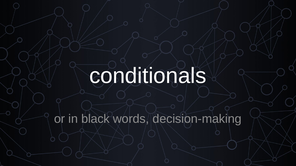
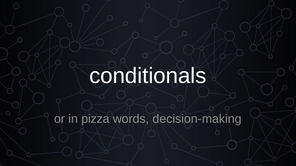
black: black -> pizza (95, 119)
